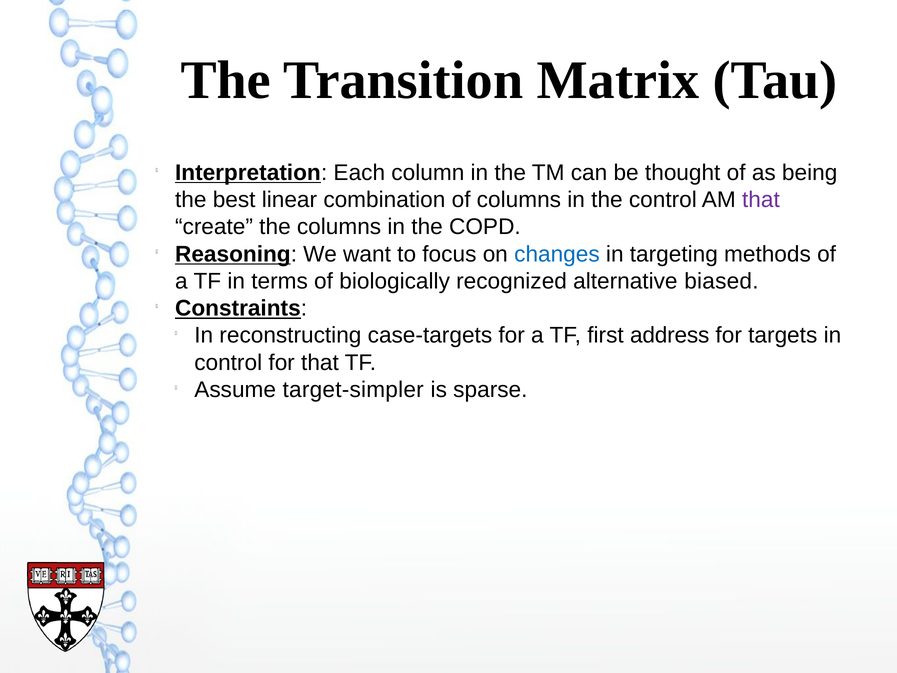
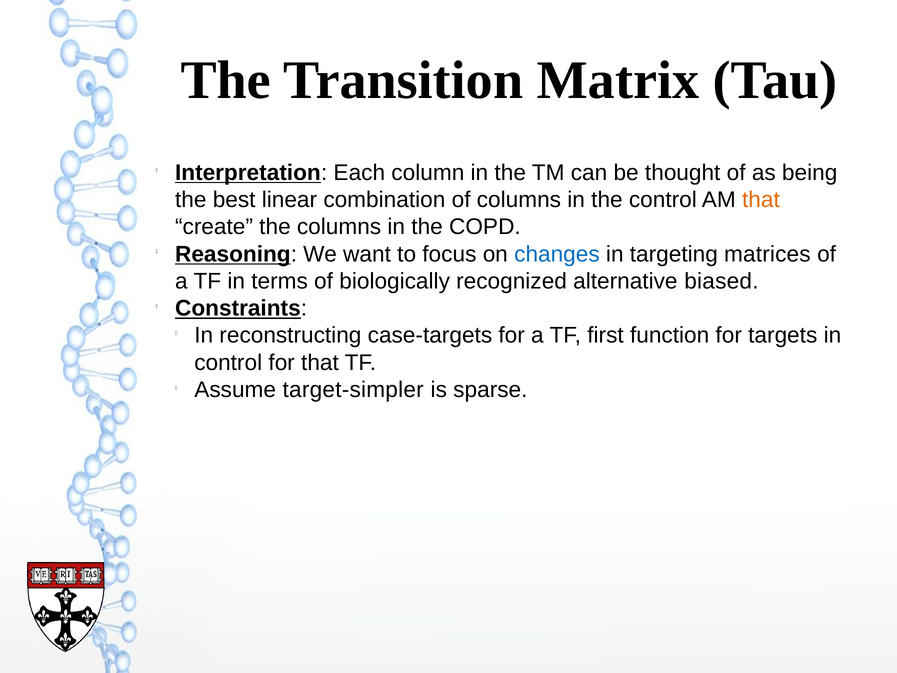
that colour: purple -> orange (761, 200)
methods: methods -> matrices (767, 254)
address: address -> function (670, 335)
